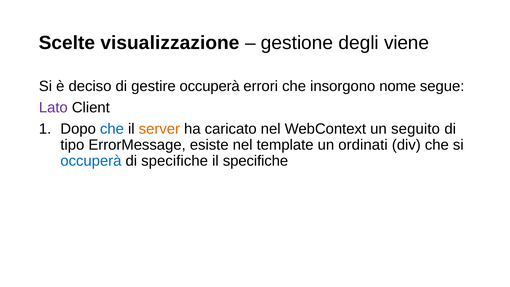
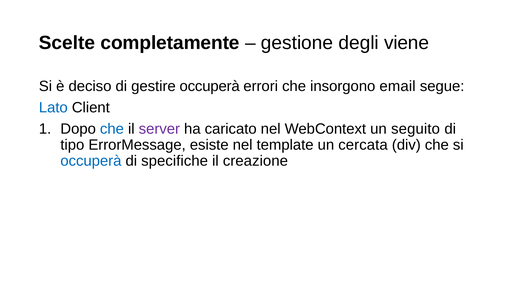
visualizzazione: visualizzazione -> completamente (170, 43)
nome: nome -> email (398, 86)
Lato colour: purple -> blue (53, 108)
server colour: orange -> purple (159, 129)
ordinati: ordinati -> cercata (363, 145)
il specifiche: specifiche -> creazione (255, 161)
